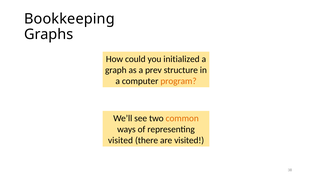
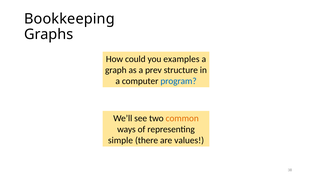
initialized: initialized -> examples (181, 59)
program colour: orange -> blue (179, 81)
visited: visited -> simple (120, 140)
are visited: visited -> values (189, 140)
